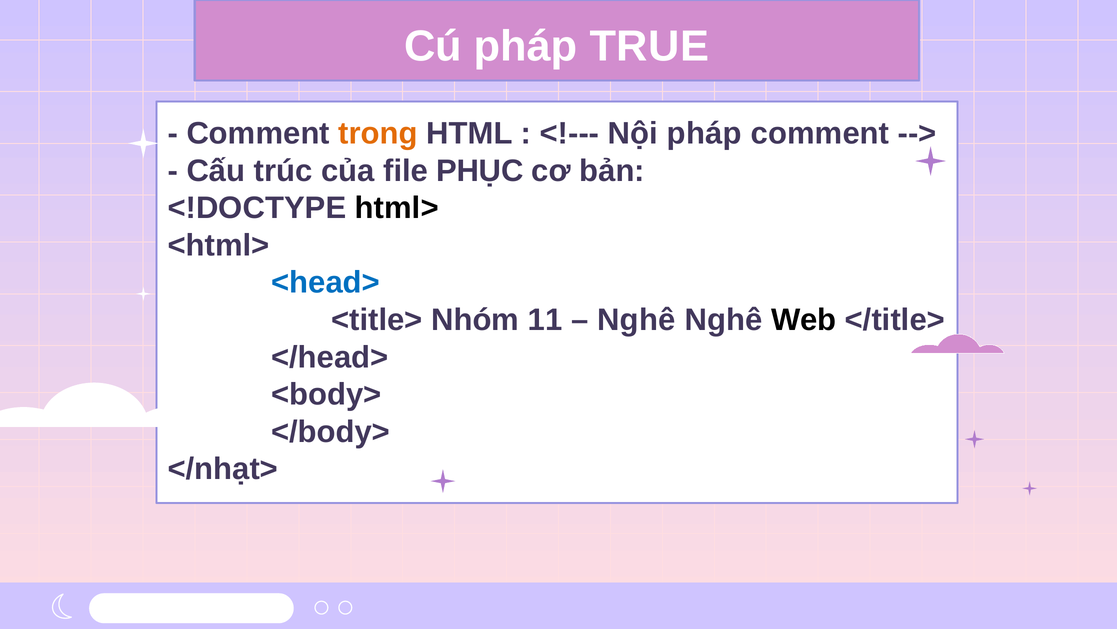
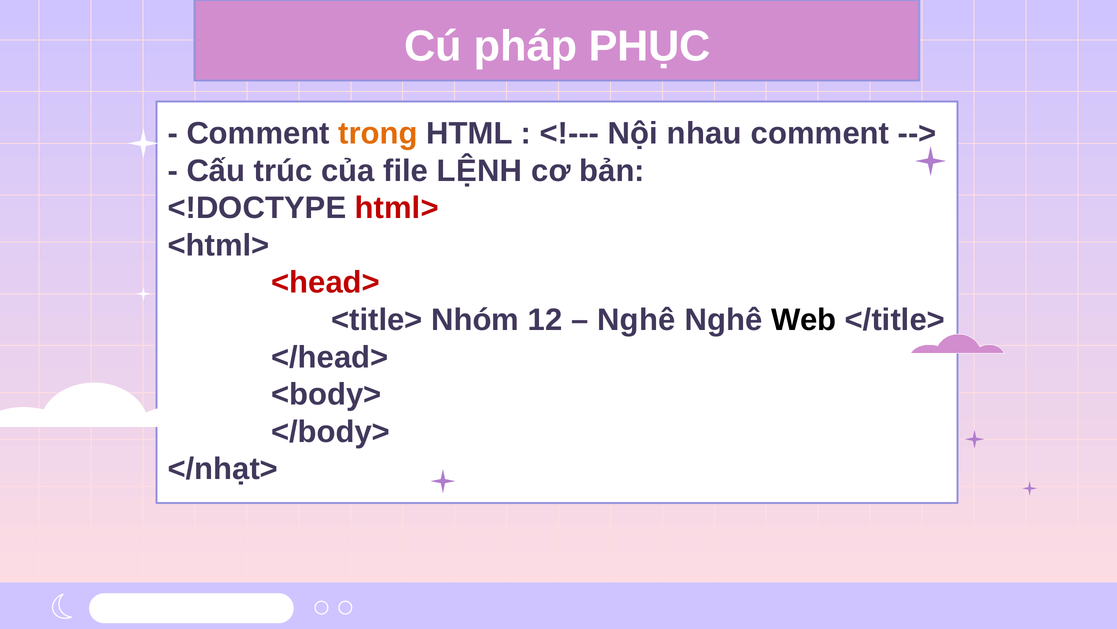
TRUE: TRUE -> PHỤC (650, 46)
Nội pháp: pháp -> nhau (704, 133)
PHỤC: PHỤC -> LỆNH (480, 171)
html> colour: black -> red (397, 208)
<head> colour: blue -> red (325, 282)
11: 11 -> 12 (545, 320)
